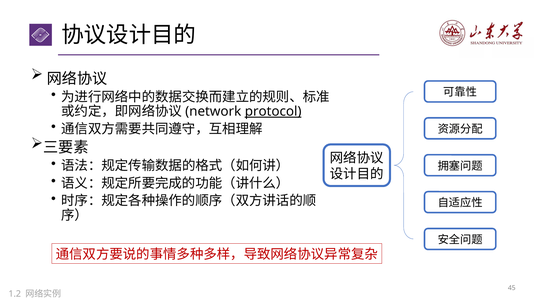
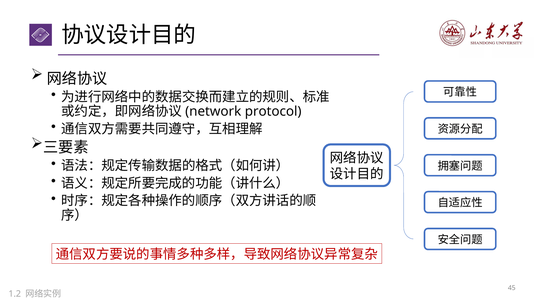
protocol underline: present -> none (273, 111)
